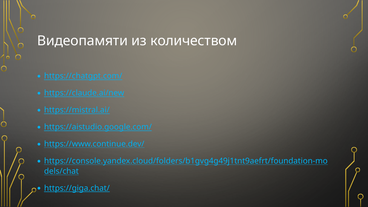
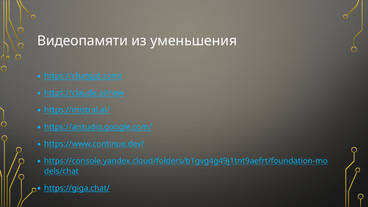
количеством: количеством -> уменьшения (194, 41)
